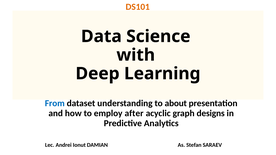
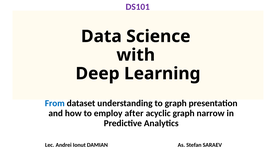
DS101 colour: orange -> purple (138, 7)
to about: about -> graph (176, 104)
designs: designs -> narrow (211, 113)
